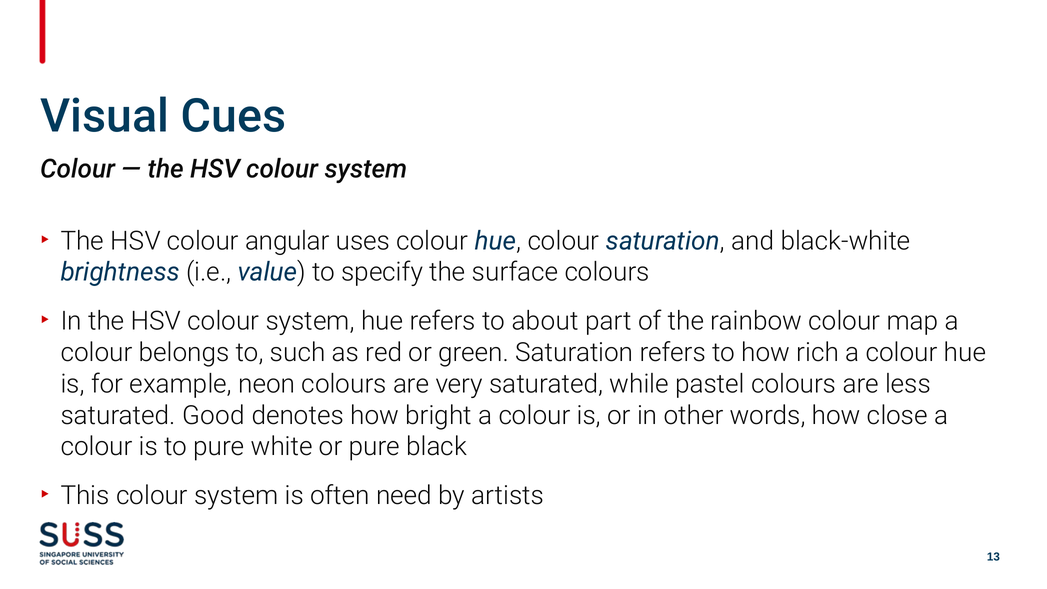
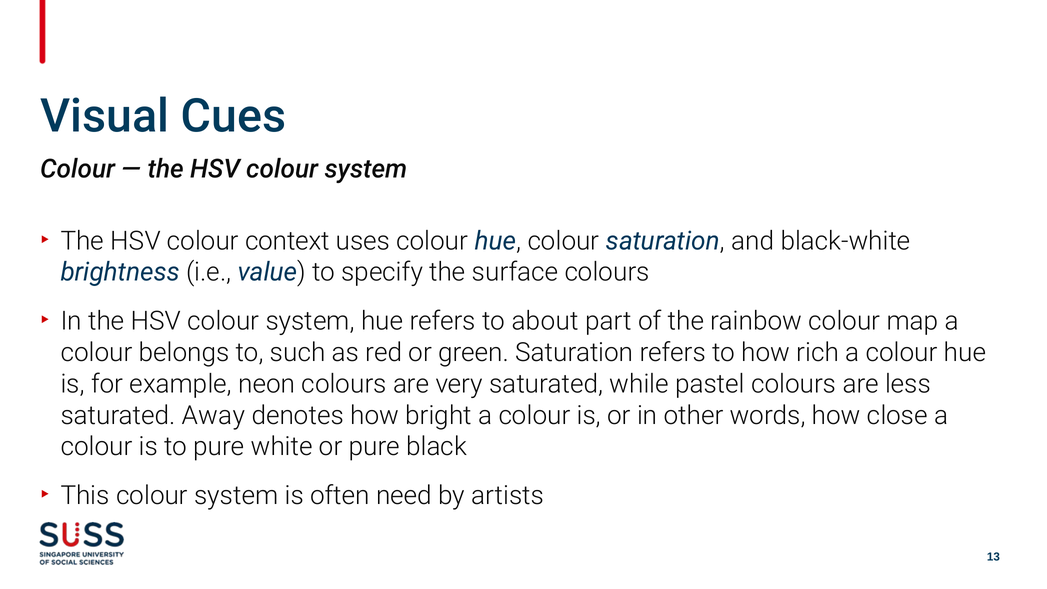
angular: angular -> context (287, 241)
Good: Good -> Away (213, 415)
